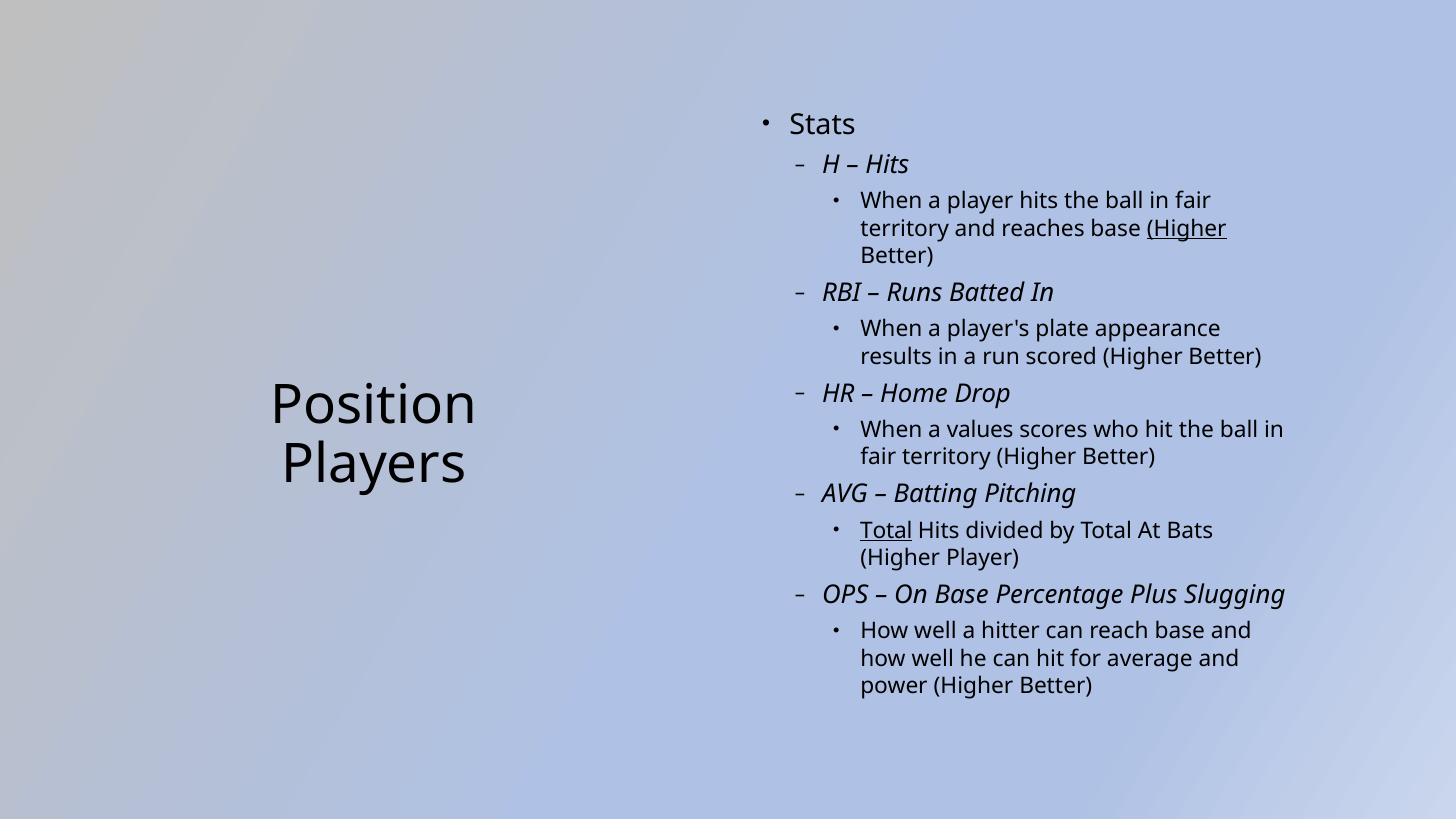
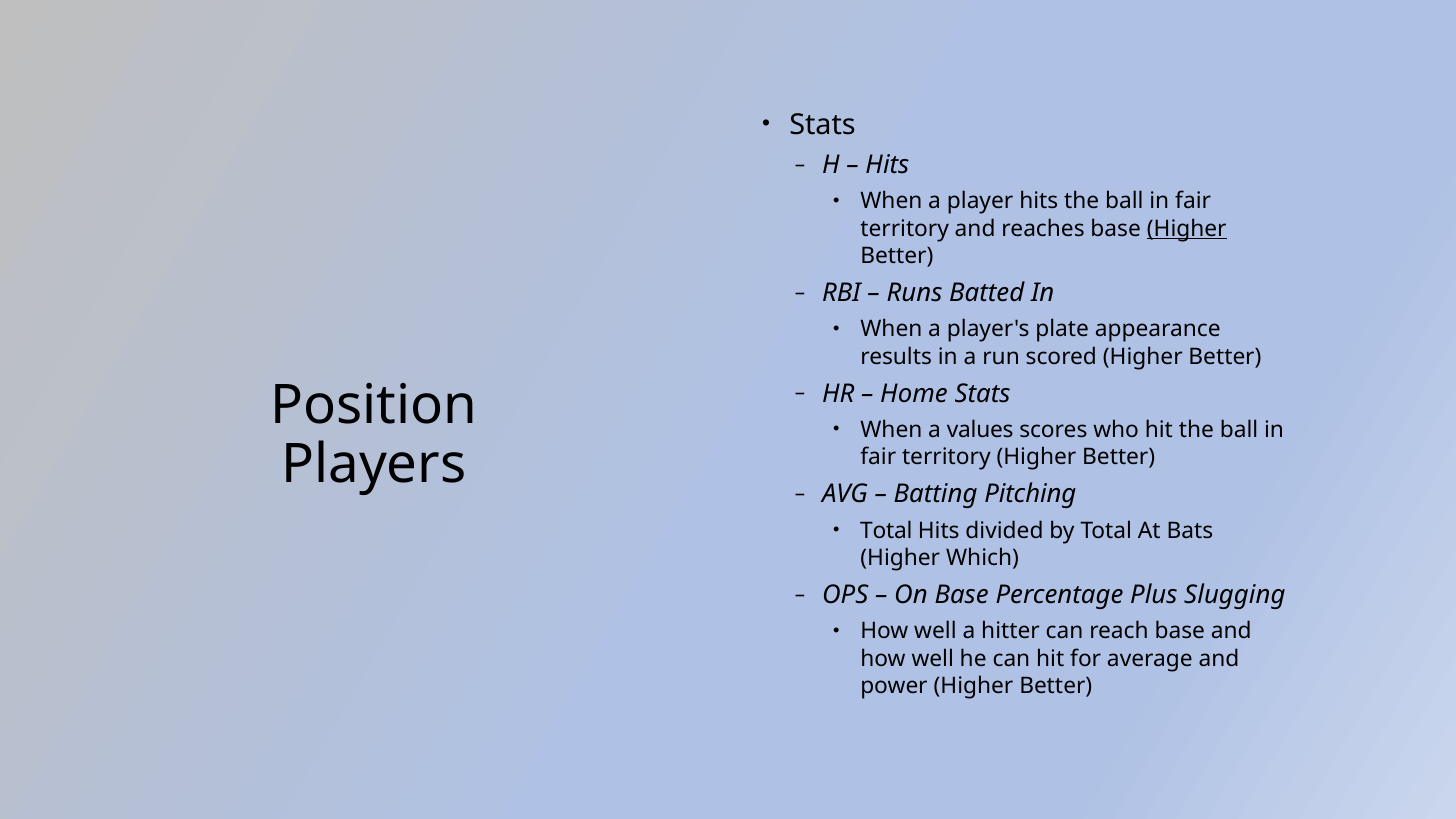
Home Drop: Drop -> Stats (983, 394)
Total underline: present -> none (886, 531)
Higher Player: Player -> Which (983, 558)
